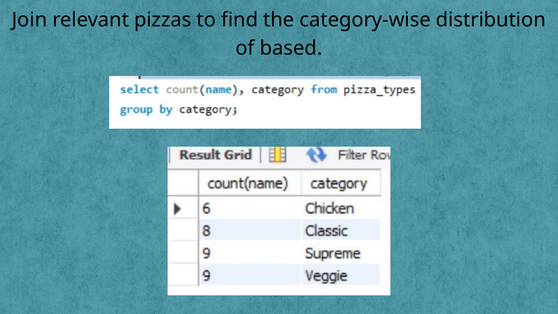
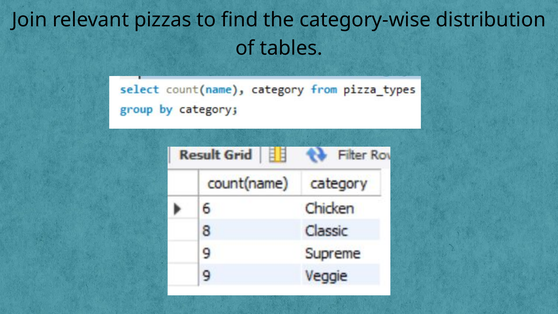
based: based -> tables (291, 48)
